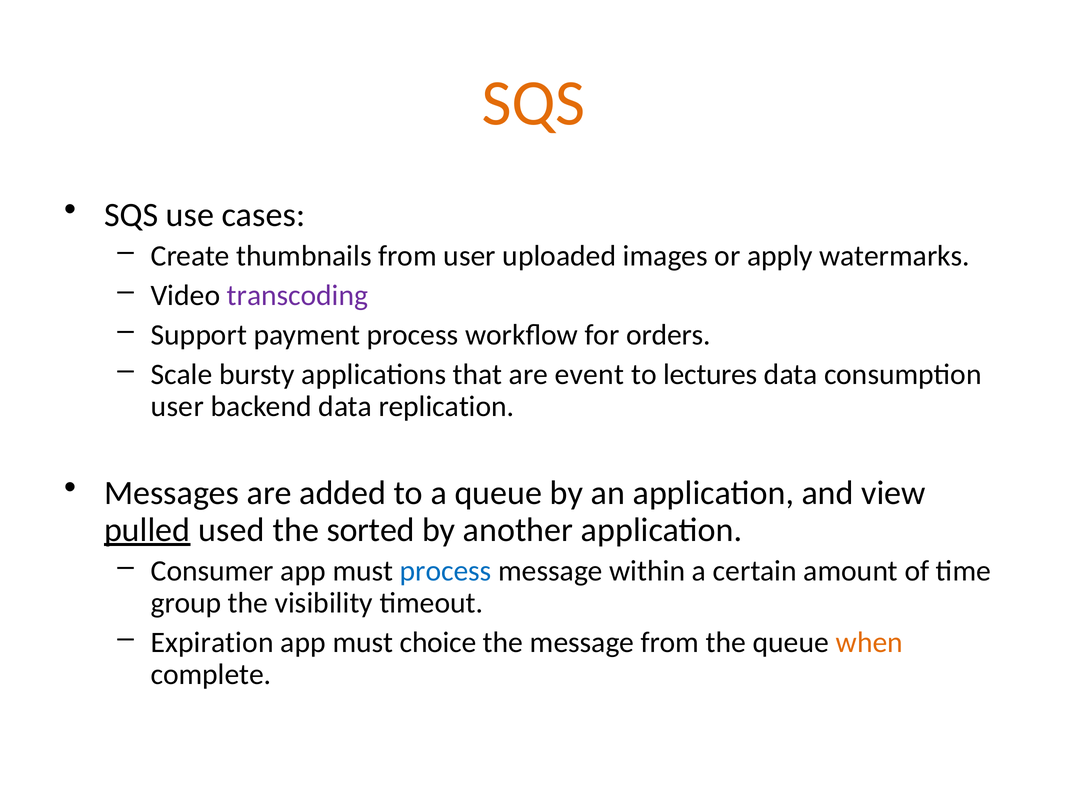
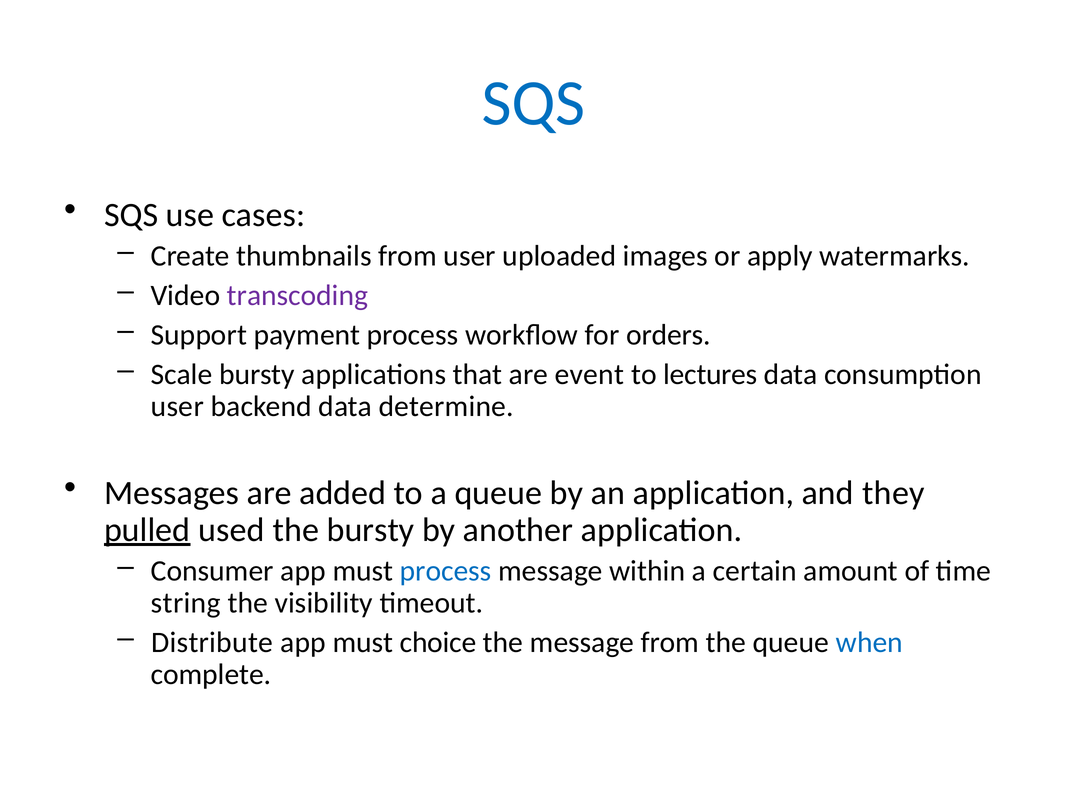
SQS colour: orange -> blue (533, 103)
replication: replication -> determine (446, 407)
view: view -> they (893, 493)
the sorted: sorted -> bursty (371, 530)
group: group -> string (186, 603)
Expiration: Expiration -> Distribute (212, 643)
when colour: orange -> blue (869, 643)
